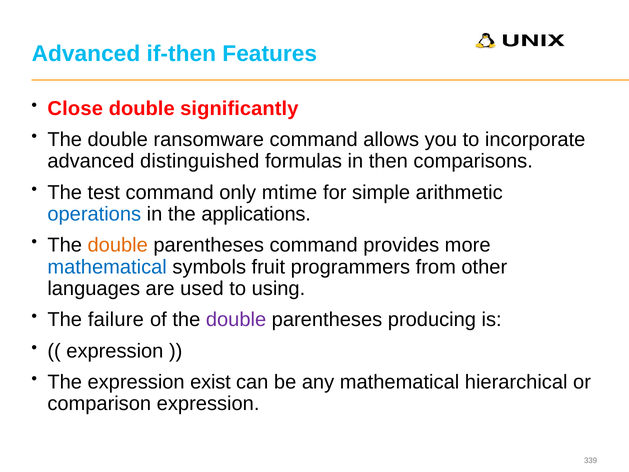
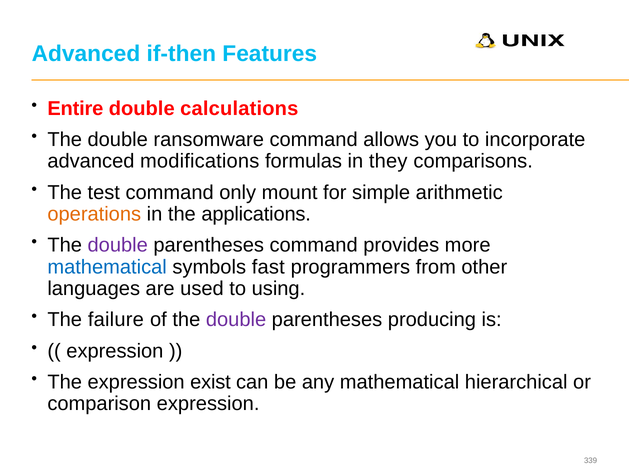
Close: Close -> Entire (75, 108)
significantly: significantly -> calculations (239, 108)
distinguished: distinguished -> modifications (200, 161)
then: then -> they (388, 161)
mtime: mtime -> mount (290, 192)
operations colour: blue -> orange (94, 214)
double colour: orange -> purple (118, 245)
fruit: fruit -> fast (268, 267)
